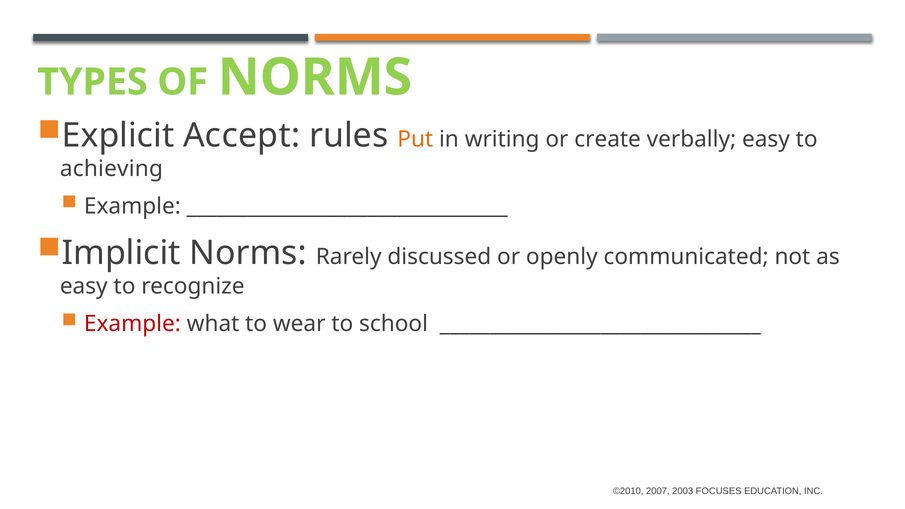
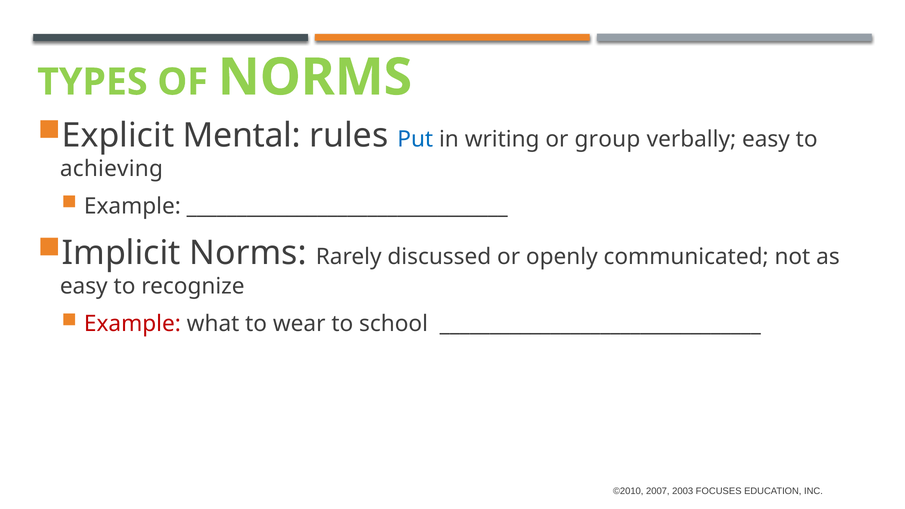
Accept: Accept -> Mental (242, 136)
Put colour: orange -> blue (415, 139)
create: create -> group (607, 139)
